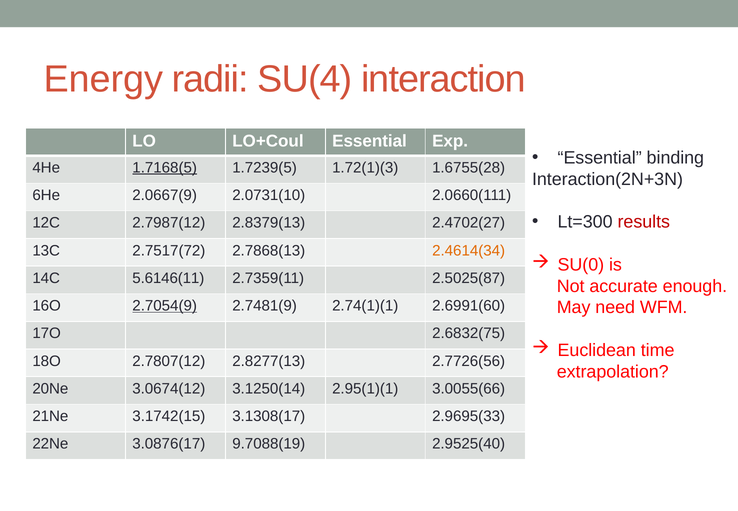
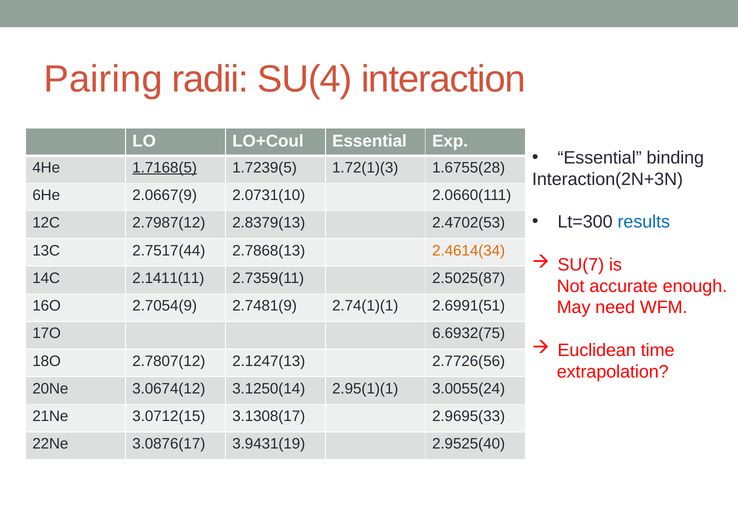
Energy: Energy -> Pairing (103, 79)
results colour: red -> blue (644, 222)
2.4702(27: 2.4702(27 -> 2.4702(53 (469, 223)
2.7517(72: 2.7517(72 -> 2.7517(44 (169, 250)
SU(0: SU(0 -> SU(7 (581, 265)
5.6146(11: 5.6146(11 -> 2.1411(11 (168, 278)
2.7054(9 underline: present -> none (165, 306)
2.6991(60: 2.6991(60 -> 2.6991(51 (469, 306)
2.6832(75: 2.6832(75 -> 6.6932(75 (469, 333)
2.8277(13: 2.8277(13 -> 2.1247(13 (269, 361)
3.0055(66: 3.0055(66 -> 3.0055(24 (469, 389)
3.1742(15: 3.1742(15 -> 3.0712(15 (169, 416)
9.7088(19: 9.7088(19 -> 3.9431(19 (269, 444)
